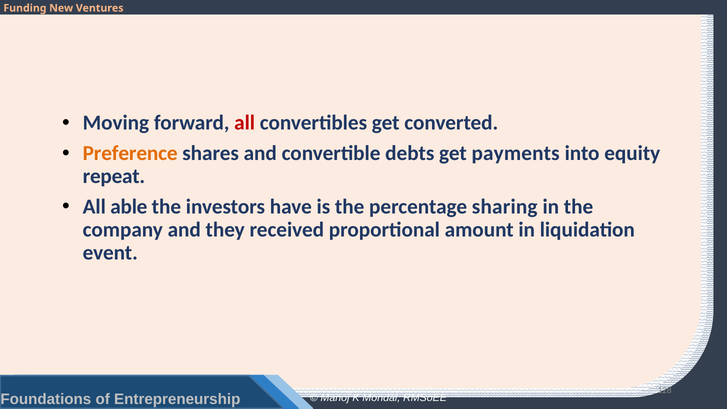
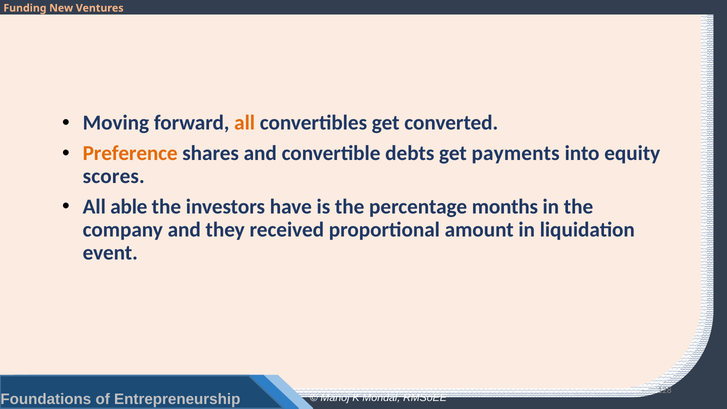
all colour: red -> orange (245, 123)
repeat: repeat -> scores (114, 176)
sharing: sharing -> months (505, 207)
